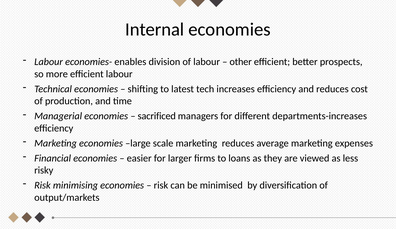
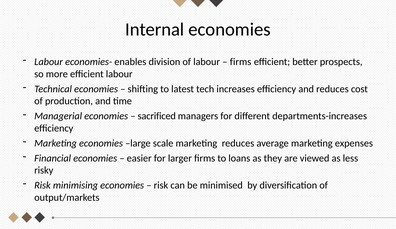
other: other -> firms (241, 62)
